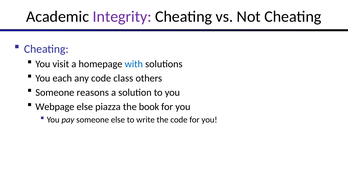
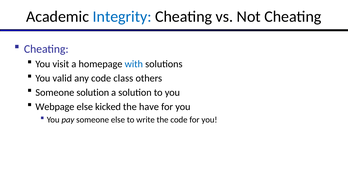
Integrity colour: purple -> blue (122, 17)
each: each -> valid (62, 78)
Someone reasons: reasons -> solution (93, 92)
piazza: piazza -> kicked (108, 107)
book: book -> have (149, 107)
